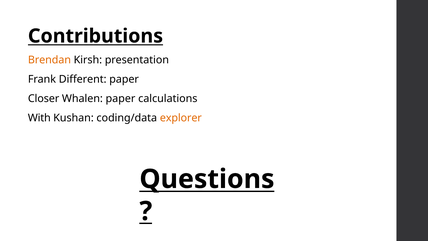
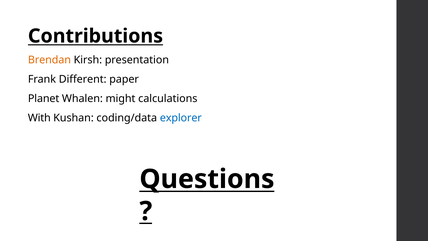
Closer: Closer -> Planet (44, 98)
Whalen paper: paper -> might (120, 98)
explorer colour: orange -> blue (181, 118)
